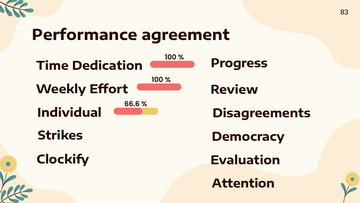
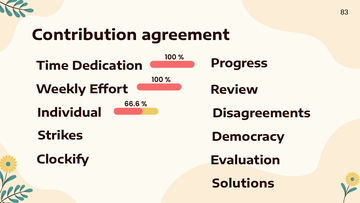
Performance: Performance -> Contribution (85, 35)
Attention: Attention -> Solutions (243, 183)
